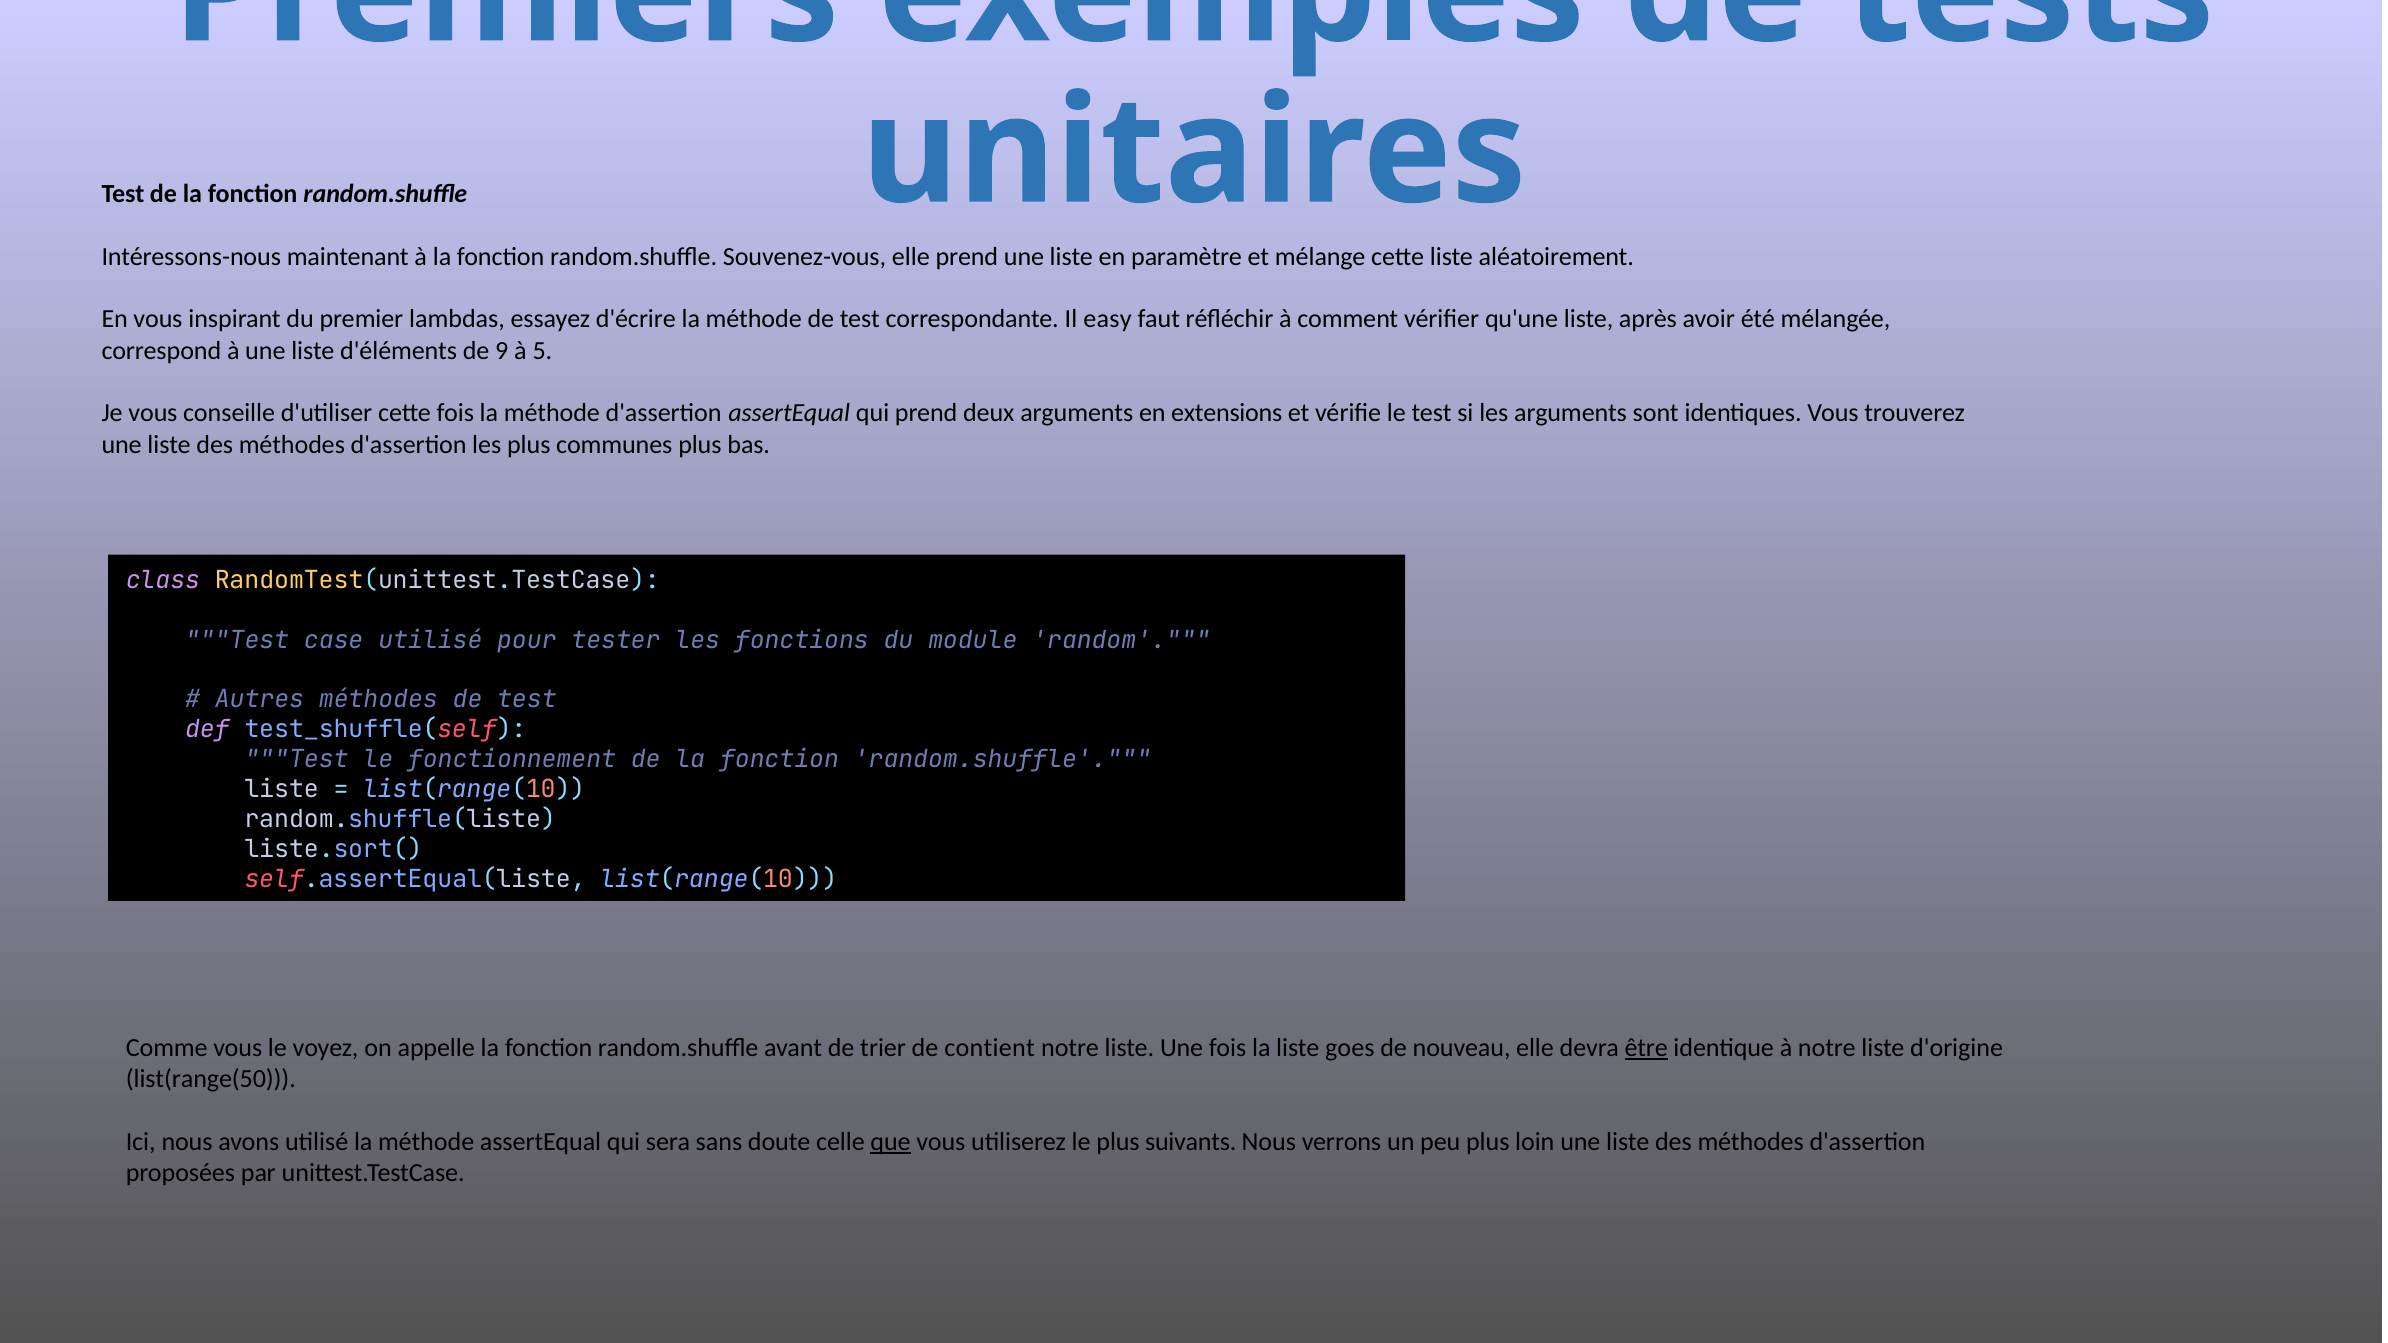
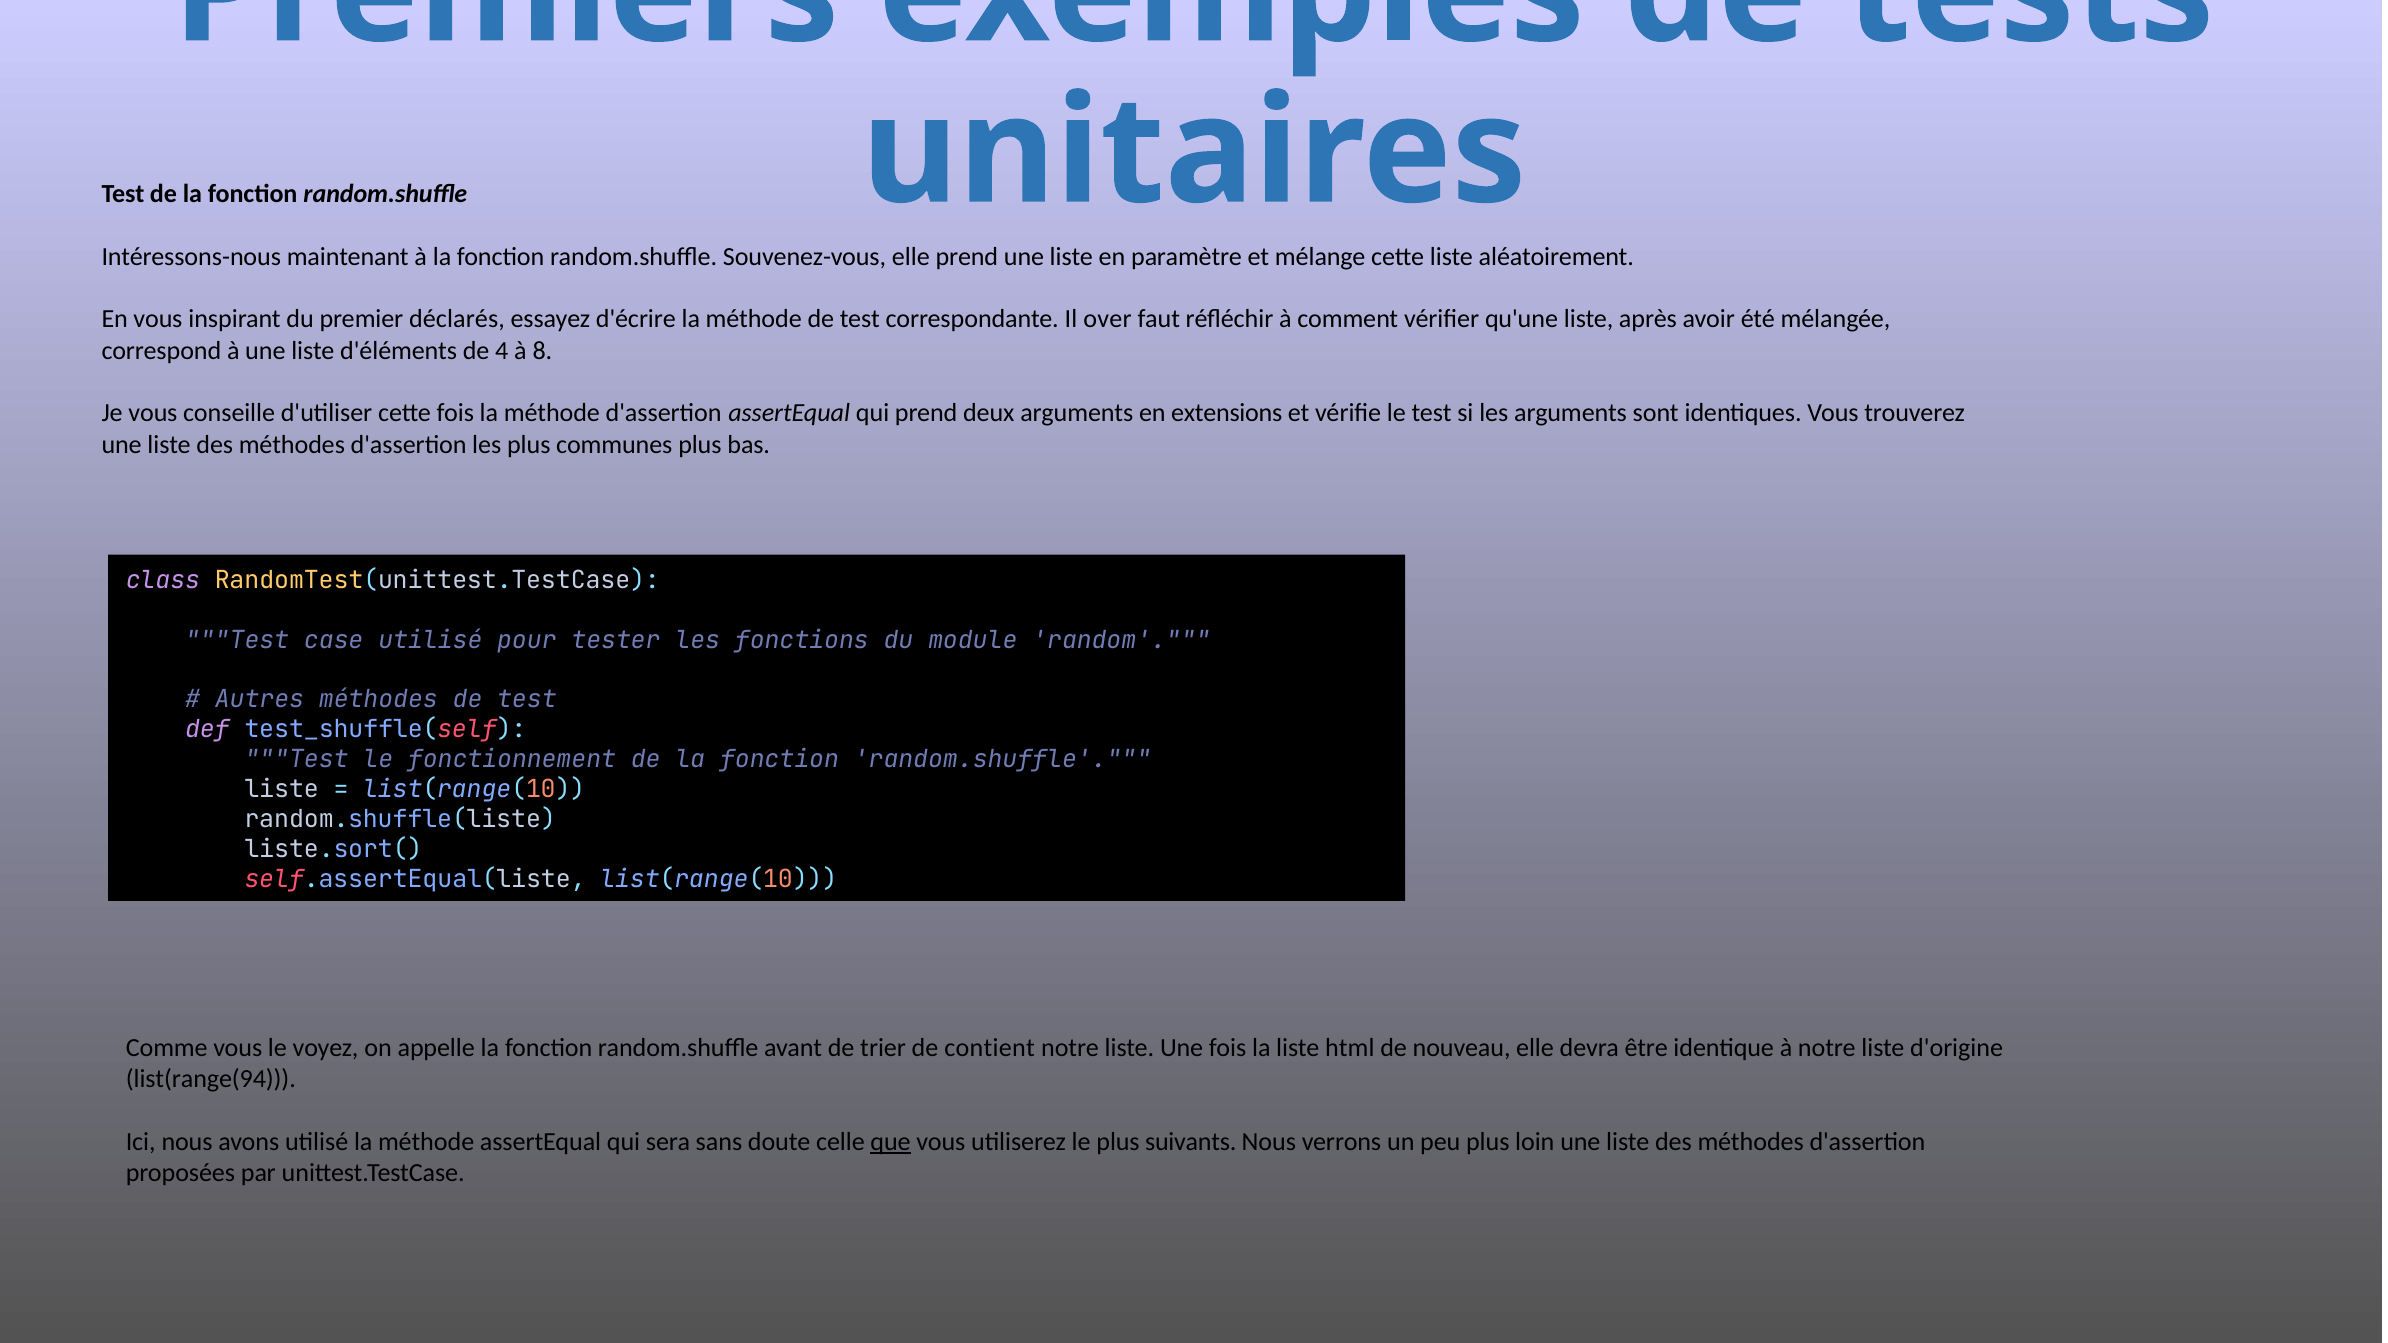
lambdas: lambdas -> déclarés (457, 319)
easy: easy -> over (1107, 319)
9: 9 -> 4 (502, 351)
5: 5 -> 8 (542, 351)
goes: goes -> html (1350, 1048)
être underline: present -> none (1646, 1048)
list(range(50: list(range(50 -> list(range(94 (211, 1080)
